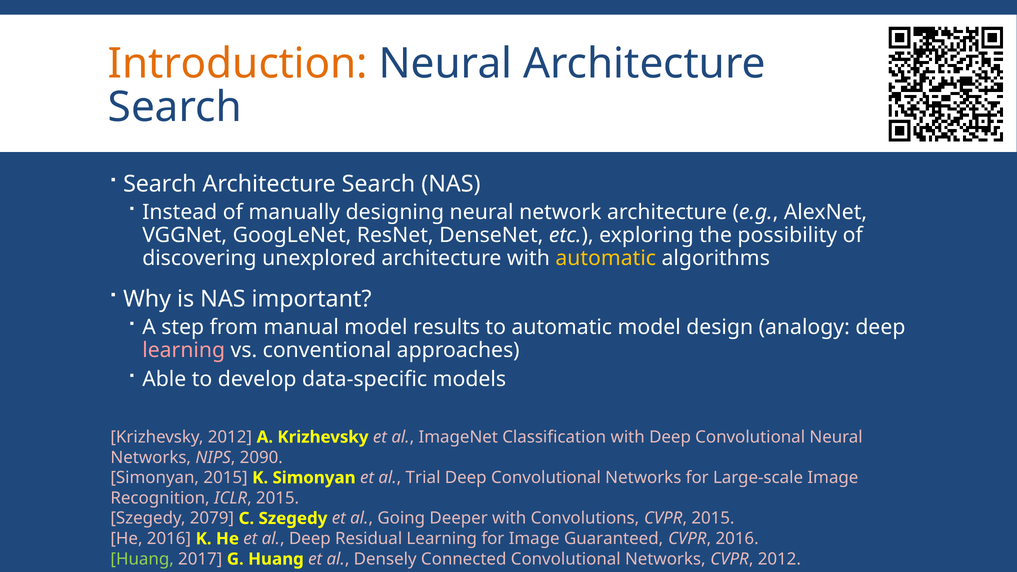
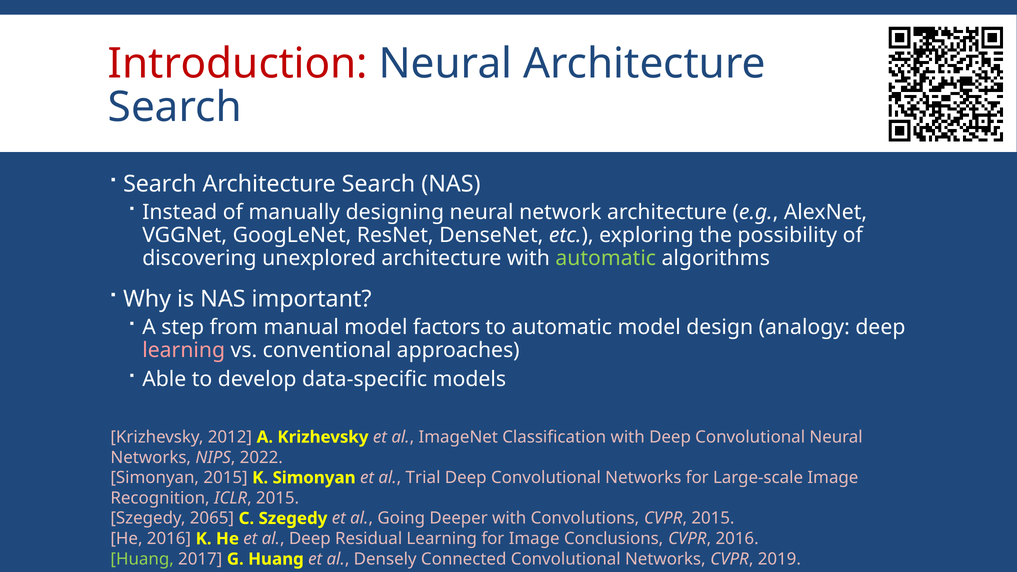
Introduction colour: orange -> red (238, 64)
automatic colour: yellow -> light green (606, 258)
results: results -> factors (447, 327)
2090: 2090 -> 2022 (261, 457)
2079: 2079 -> 2065 (212, 518)
Guaranteed: Guaranteed -> Conclusions (614, 539)
CVPR 2012: 2012 -> 2019 (779, 559)
